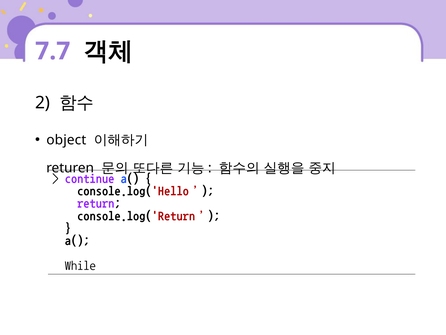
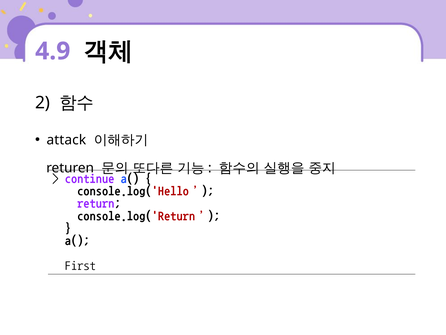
7.7: 7.7 -> 4.9 (53, 51)
object: object -> attack (66, 140)
While: While -> First (80, 265)
